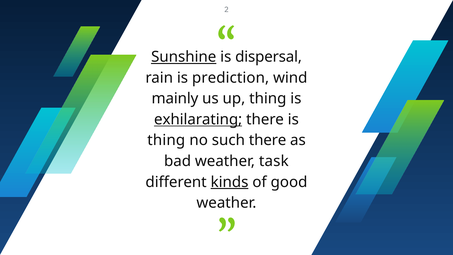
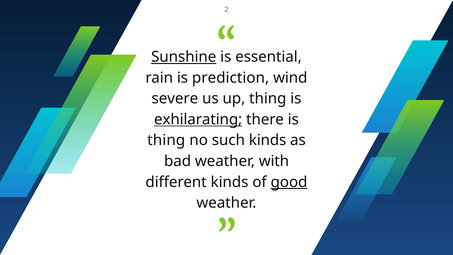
dispersal: dispersal -> essential (268, 57)
mainly: mainly -> severe (175, 99)
such there: there -> kinds (268, 140)
task: task -> with (274, 161)
kinds underline: present -> none (230, 182)
good underline: none -> present (289, 182)
